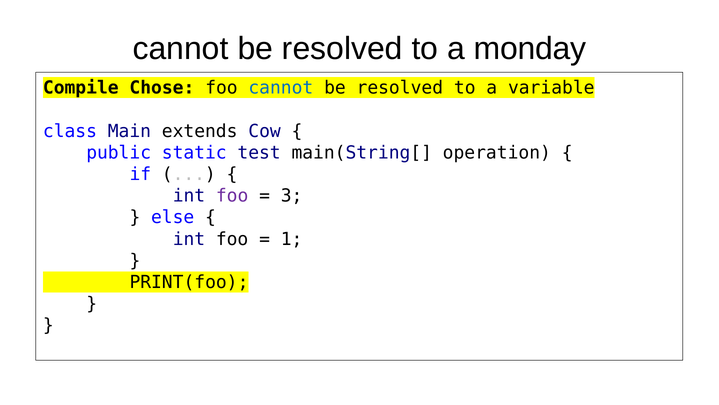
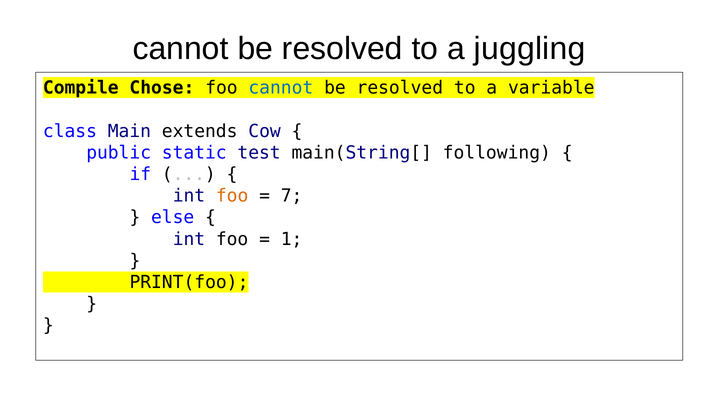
monday: monday -> juggling (530, 48)
operation: operation -> following (497, 152)
foo colour: purple -> orange (232, 196)
3: 3 -> 7 (292, 196)
